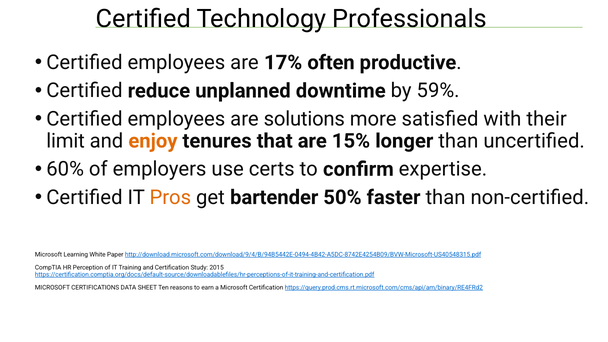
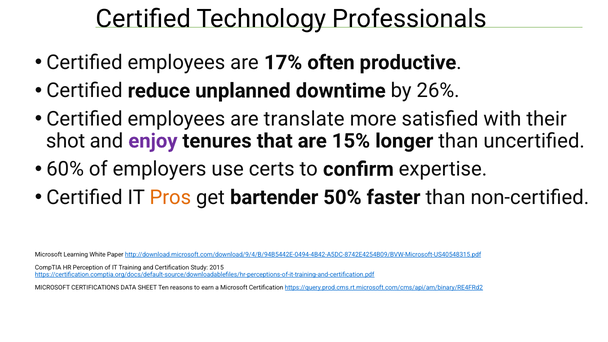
59%: 59% -> 26% (438, 91)
solutions: solutions -> translate (304, 119)
limit: limit -> shot (66, 141)
enjoy colour: orange -> purple (153, 141)
